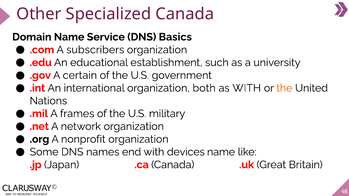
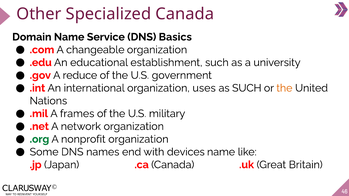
subscribers: subscribers -> changeable (95, 50)
certain: certain -> reduce (80, 75)
both: both -> uses (204, 88)
as WITH: WITH -> SUCH (247, 88)
.org colour: black -> green (39, 139)
